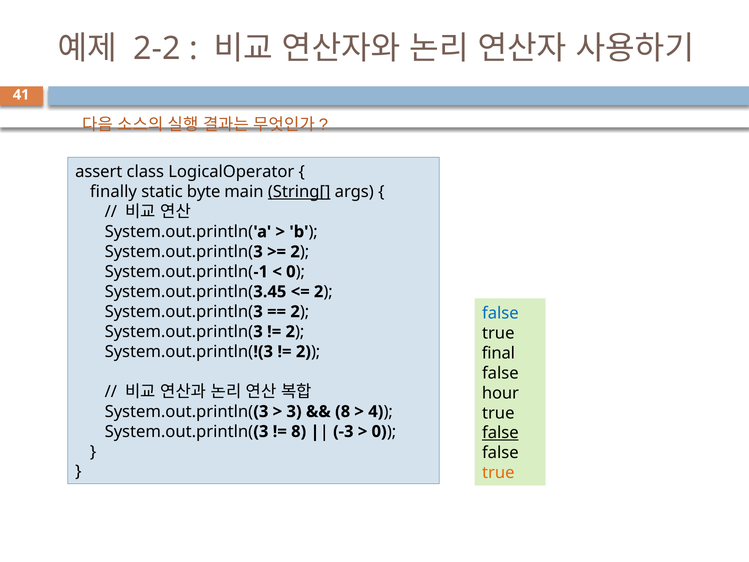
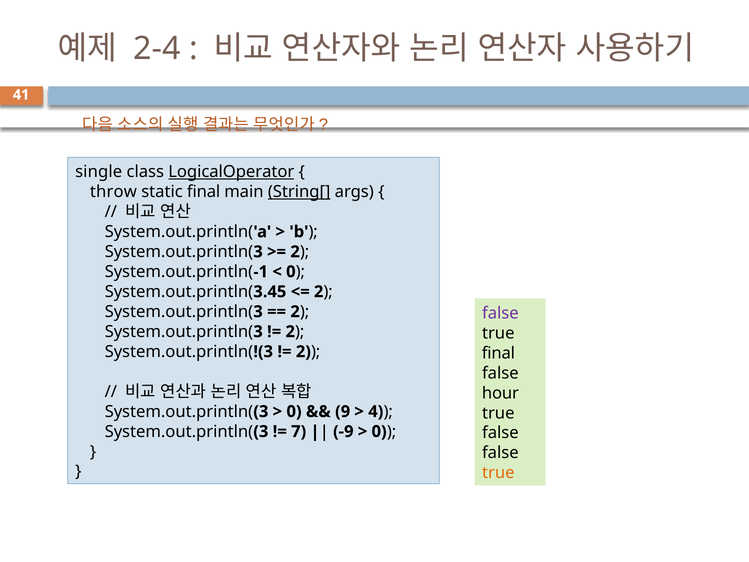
2-2: 2-2 -> 2-4 (157, 49)
assert: assert -> single (99, 172)
LogicalOperator underline: none -> present (231, 172)
finally: finally -> throw (113, 192)
static byte: byte -> final (204, 192)
false colour: blue -> purple (500, 313)
3: 3 -> 0 (294, 411)
8: 8 -> 9 (343, 411)
8: 8 -> 7 (299, 431)
-3: -3 -> -9 (343, 431)
false underline: present -> none (500, 433)
